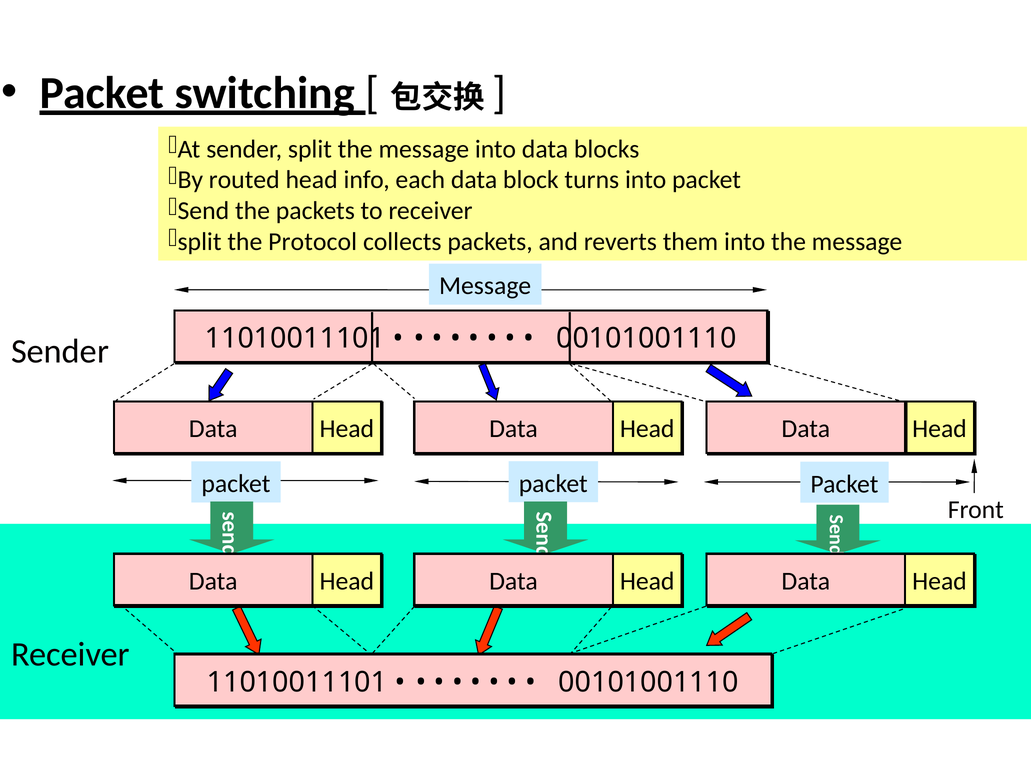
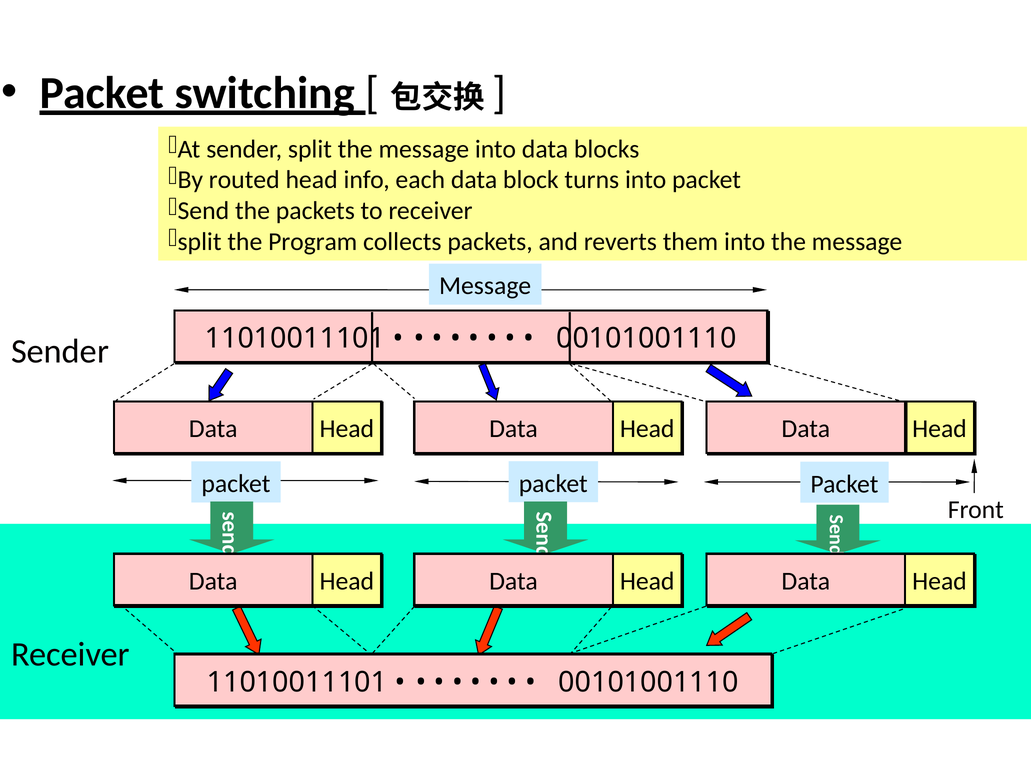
Protocol: Protocol -> Program (313, 242)
